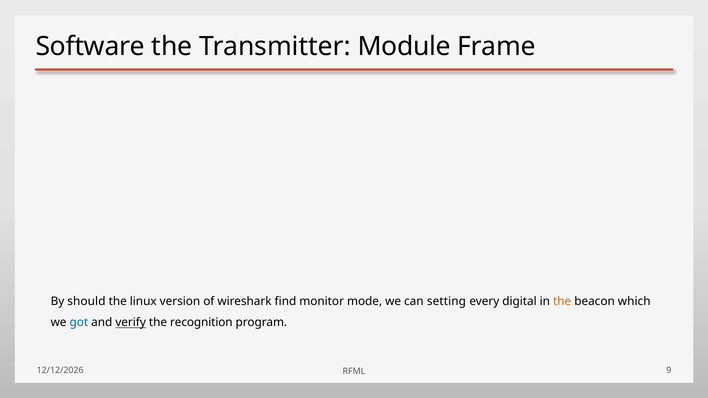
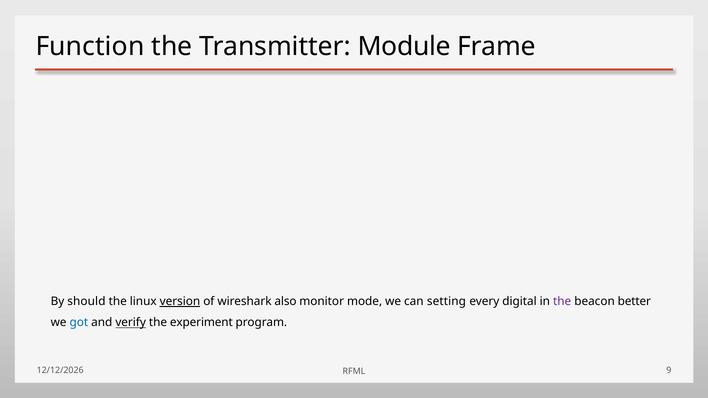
Software: Software -> Function (90, 46)
version underline: none -> present (180, 302)
find: find -> also (286, 302)
the colour: orange -> purple (562, 302)
which: which -> better (634, 302)
recognition: recognition -> experiment (201, 323)
